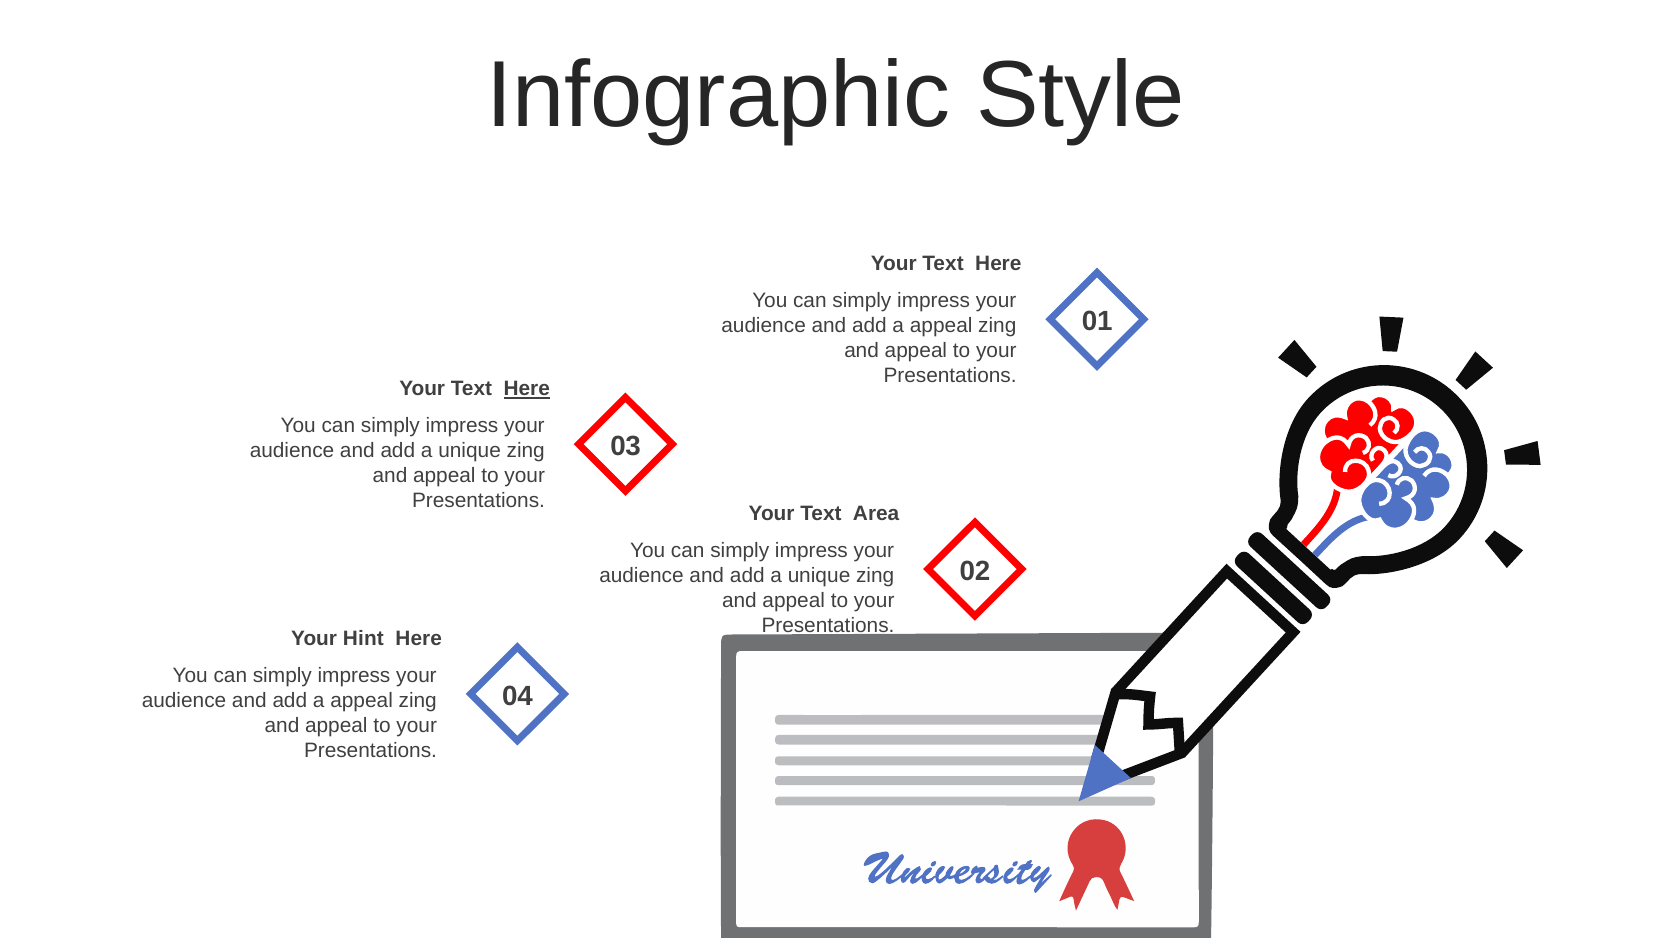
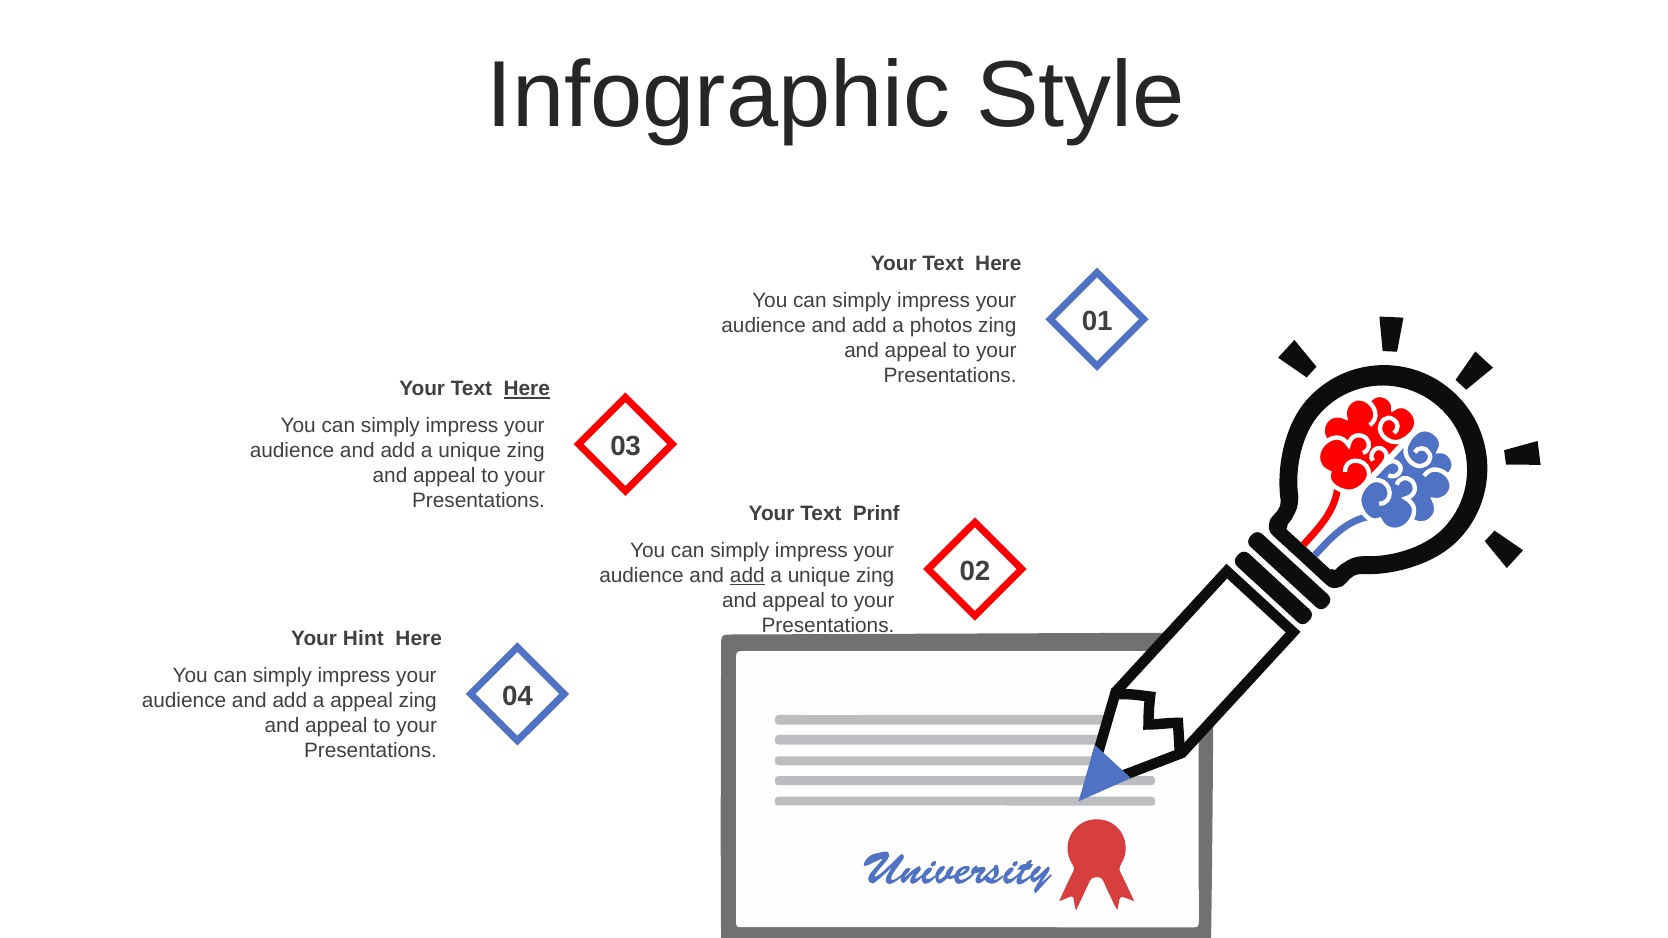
appeal: appeal -> photos (941, 326)
Area: Area -> Prinf (876, 514)
add underline: none -> present (747, 576)
